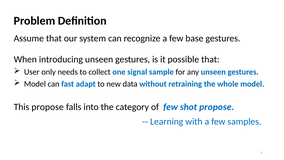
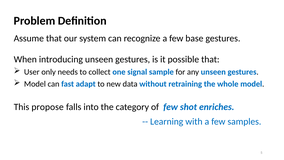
shot propose: propose -> enriches (217, 107)
